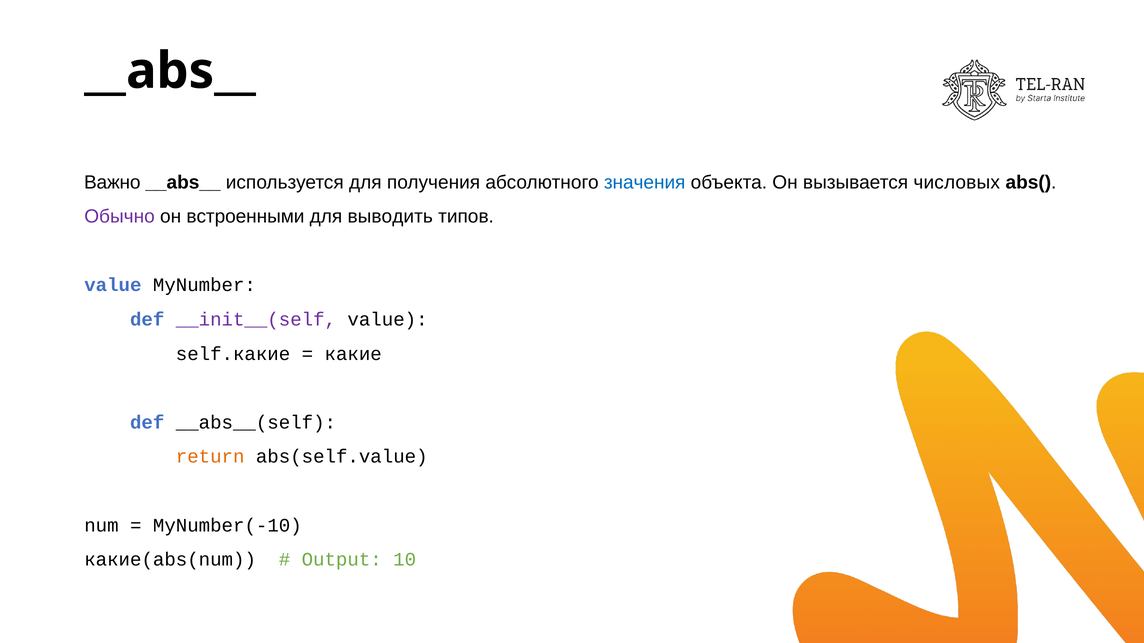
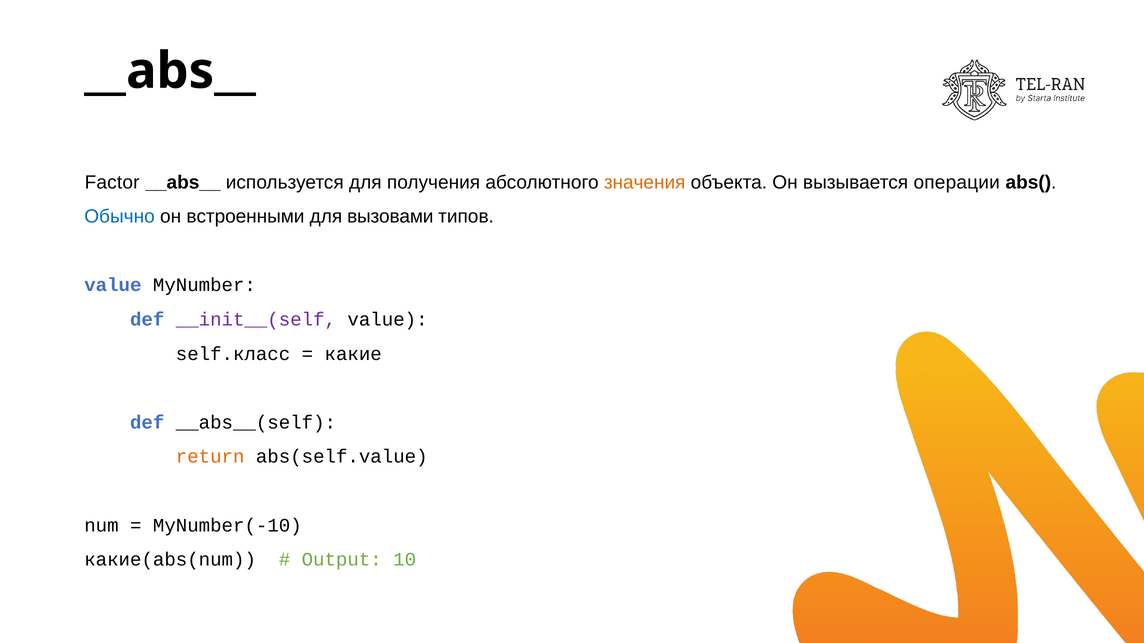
Важно: Важно -> Factor (112, 182)
значения colour: blue -> orange (645, 182)
числовых: числовых -> операции (957, 182)
Обычно colour: purple -> blue (120, 217)
выводить: выводить -> вызовами (390, 217)
self.какие: self.какие -> self.класс (233, 354)
